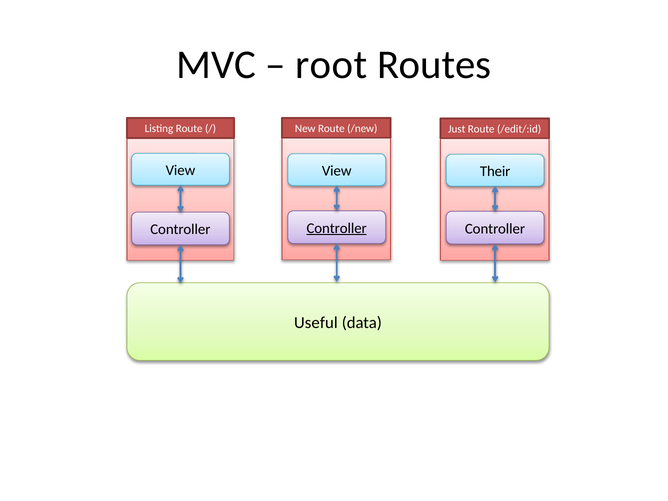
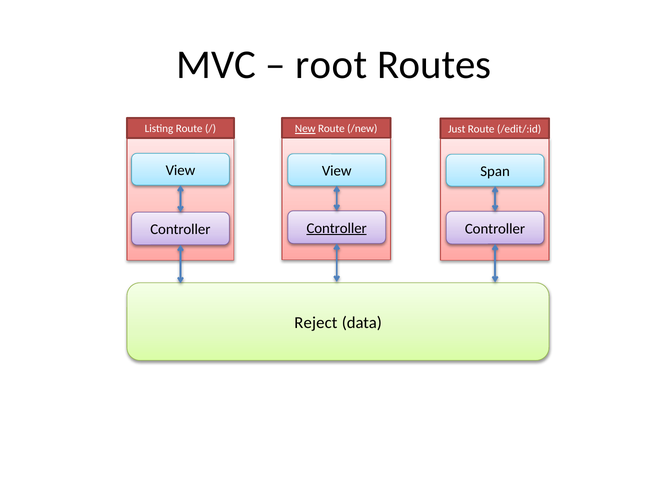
New underline: none -> present (305, 129)
Their: Their -> Span (495, 171)
Useful: Useful -> Reject (316, 323)
